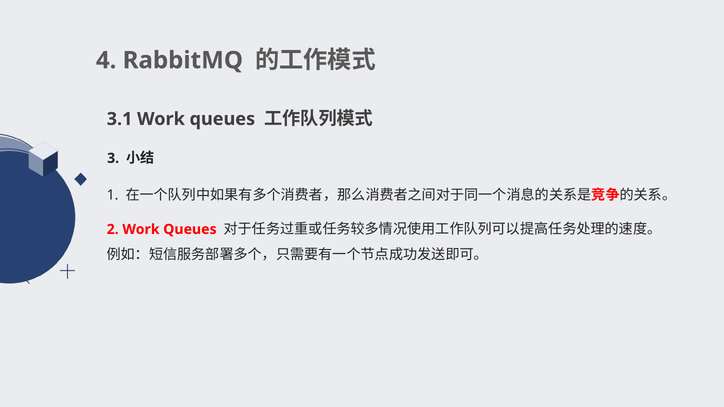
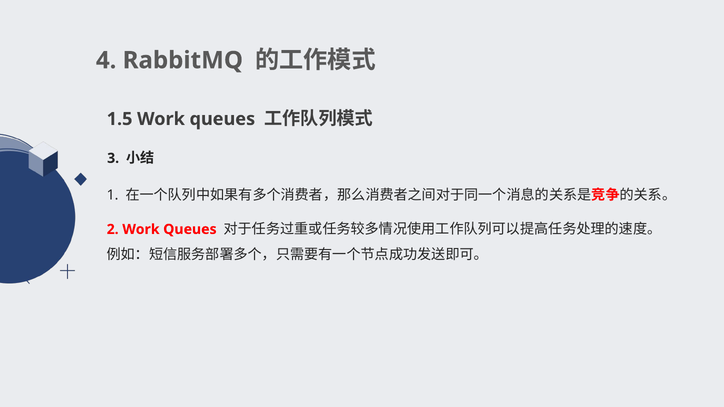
3.1: 3.1 -> 1.5 (120, 119)
